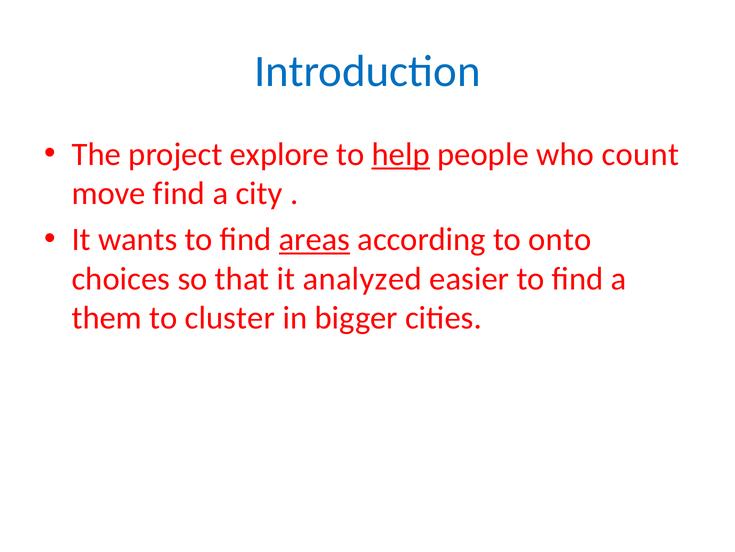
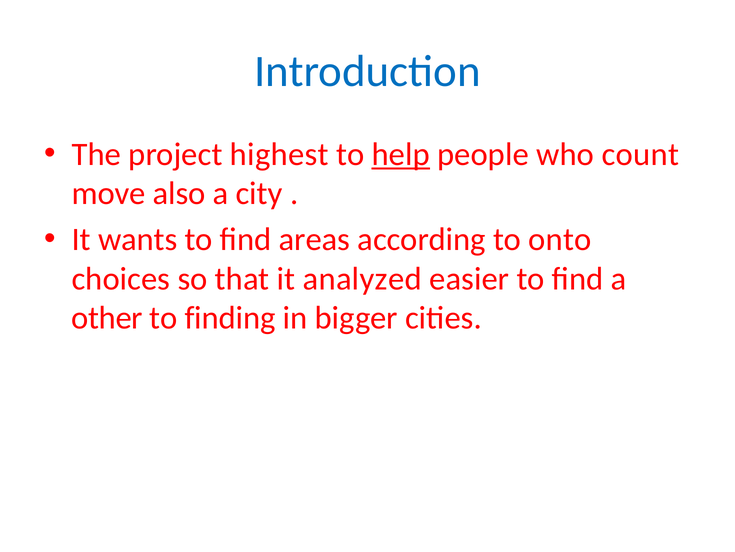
explore: explore -> highest (279, 154)
move find: find -> also (179, 193)
areas underline: present -> none (314, 239)
them: them -> other (107, 318)
cluster: cluster -> finding (230, 318)
